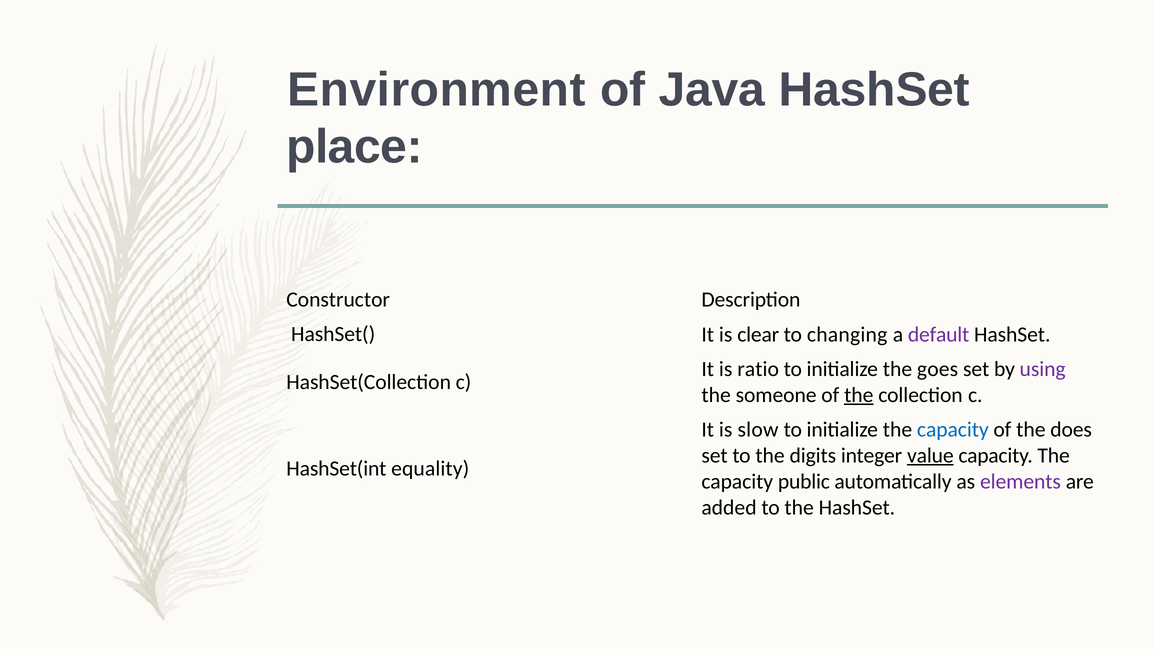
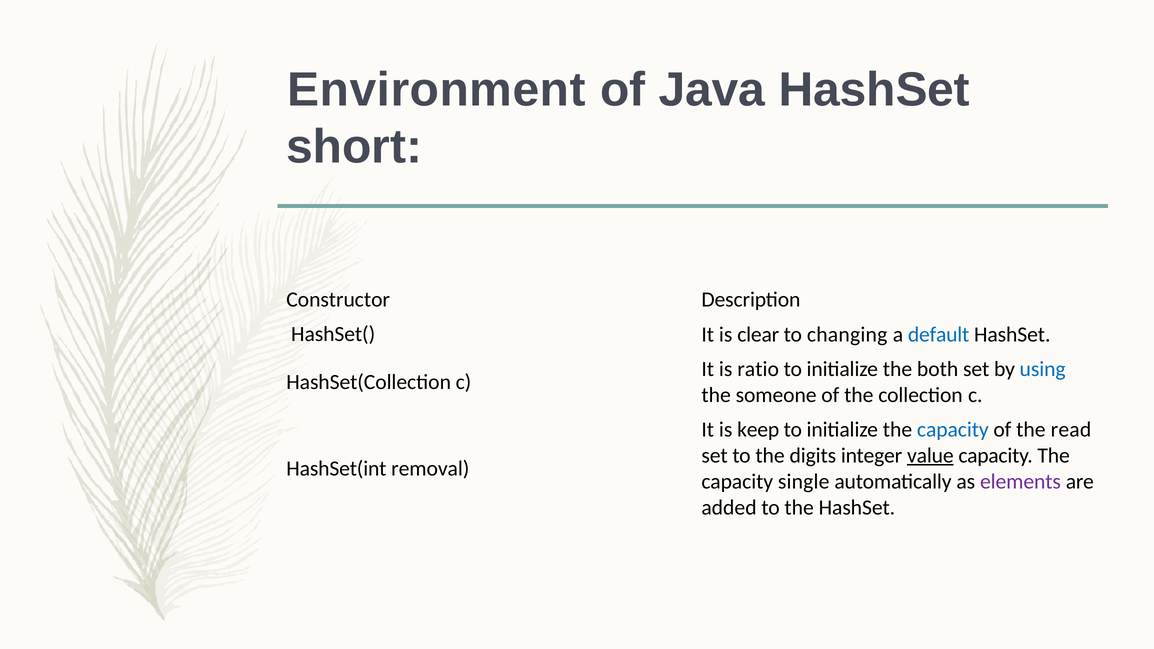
place: place -> short (354, 147)
default colour: purple -> blue (939, 334)
goes: goes -> both (938, 369)
using colour: purple -> blue (1043, 369)
the underline: present -> none (859, 395)
slow: slow -> keep (758, 430)
does: does -> read (1071, 430)
equality: equality -> removal (430, 469)
public: public -> single (804, 482)
